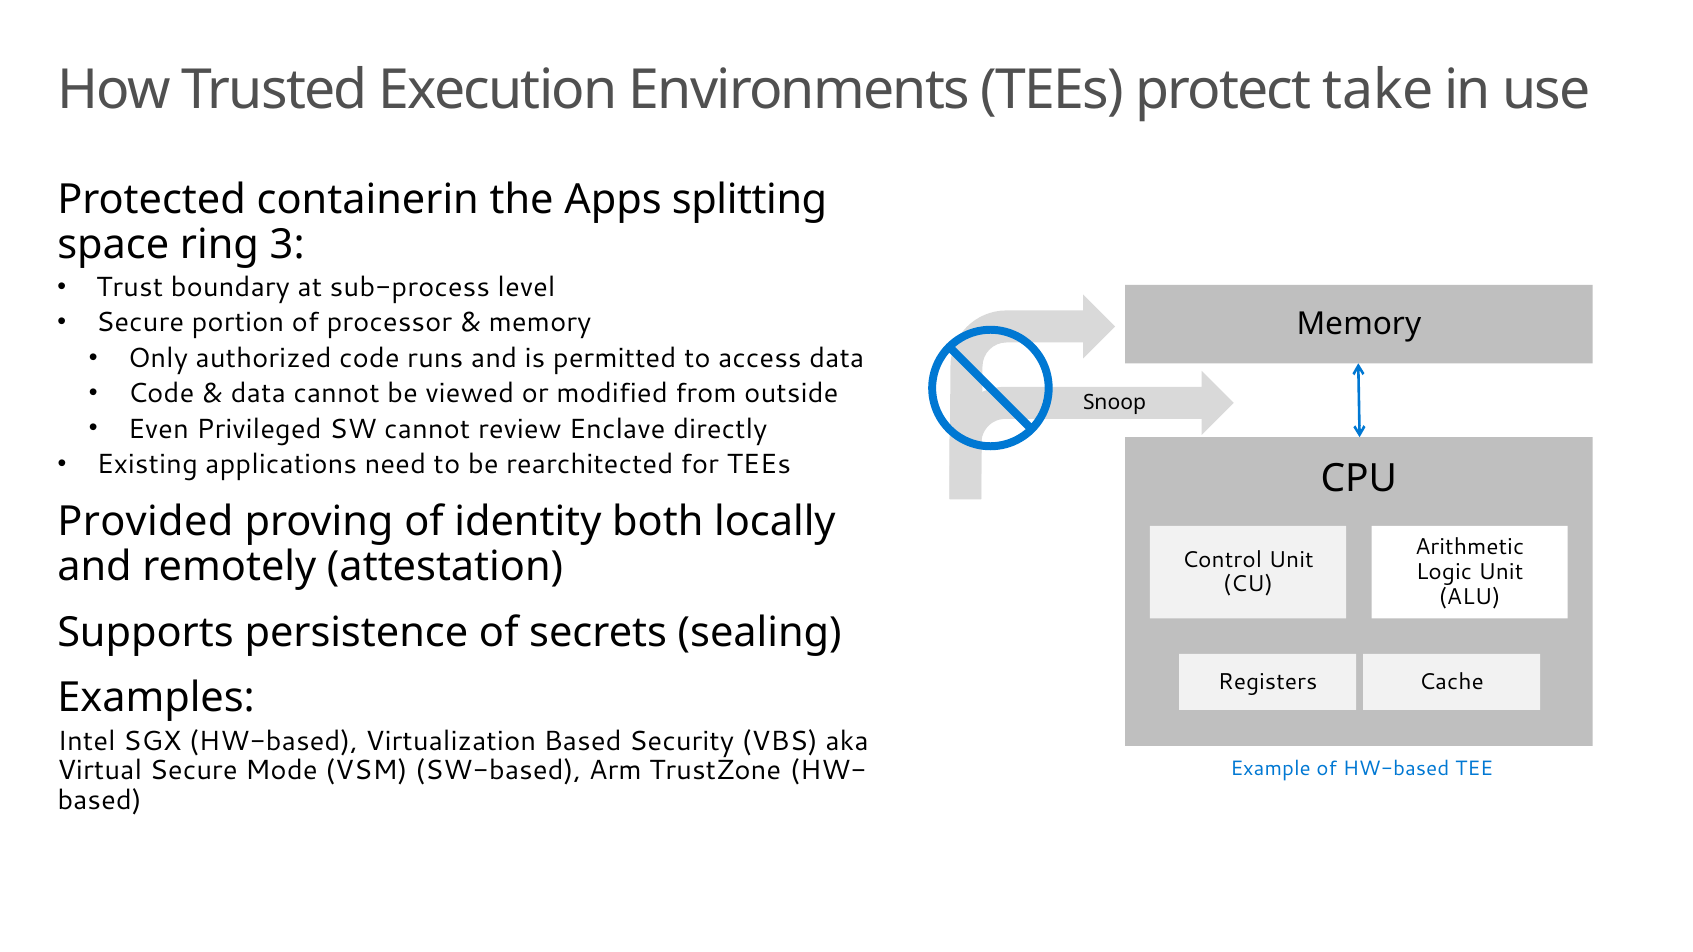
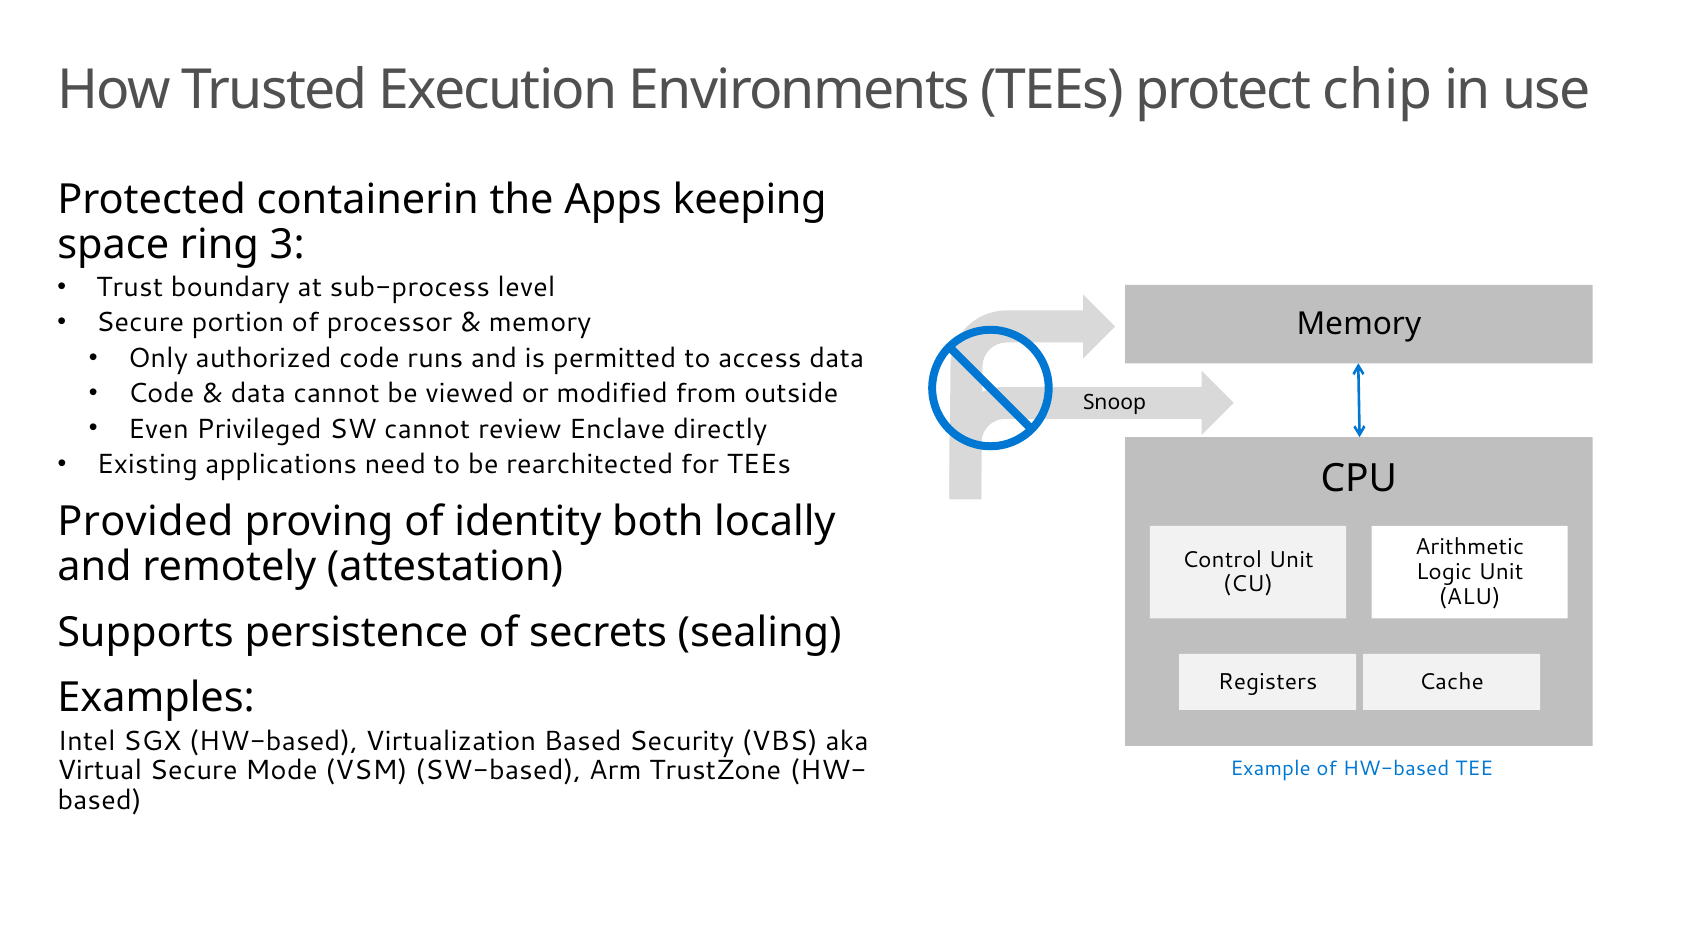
take: take -> chip (1378, 90)
splitting: splitting -> keeping (750, 200)
